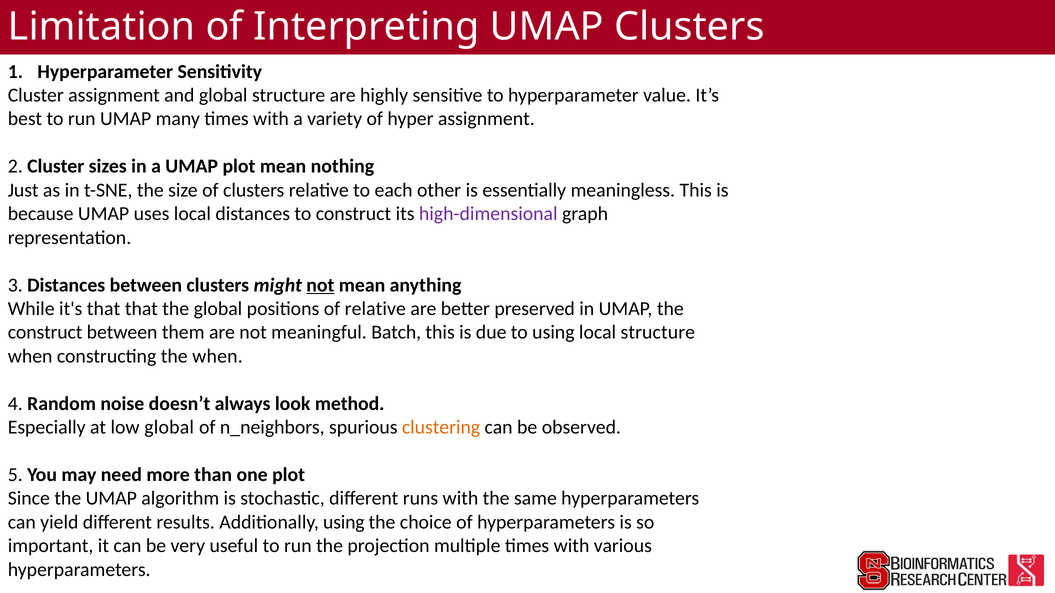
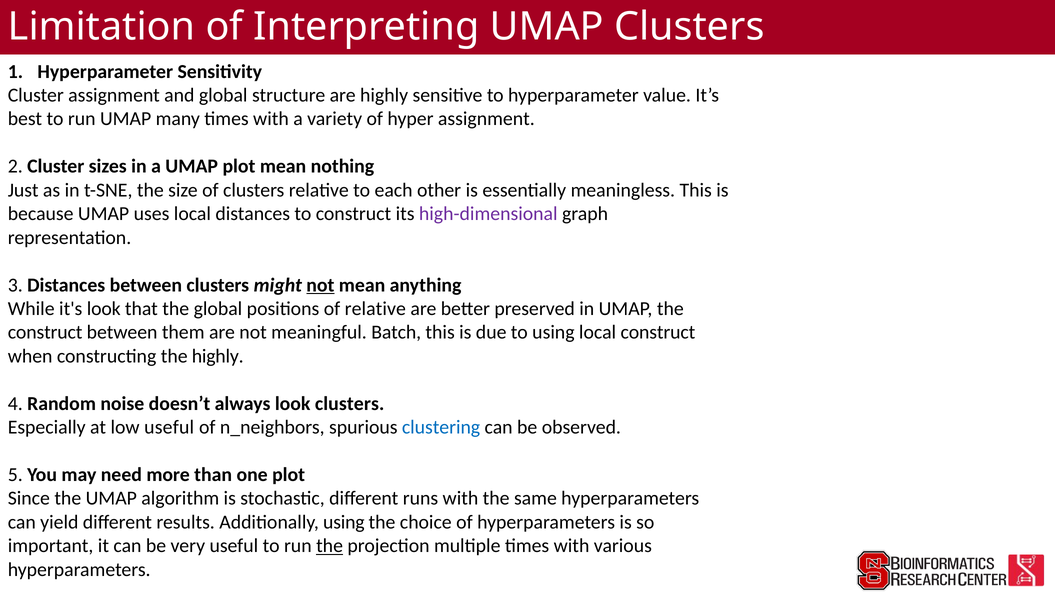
it's that: that -> look (104, 309)
local structure: structure -> construct (658, 333)
the when: when -> highly (218, 356)
look method: method -> clusters (350, 404)
low global: global -> useful (169, 428)
clustering colour: orange -> blue (441, 428)
the underline: none -> present (330, 546)
